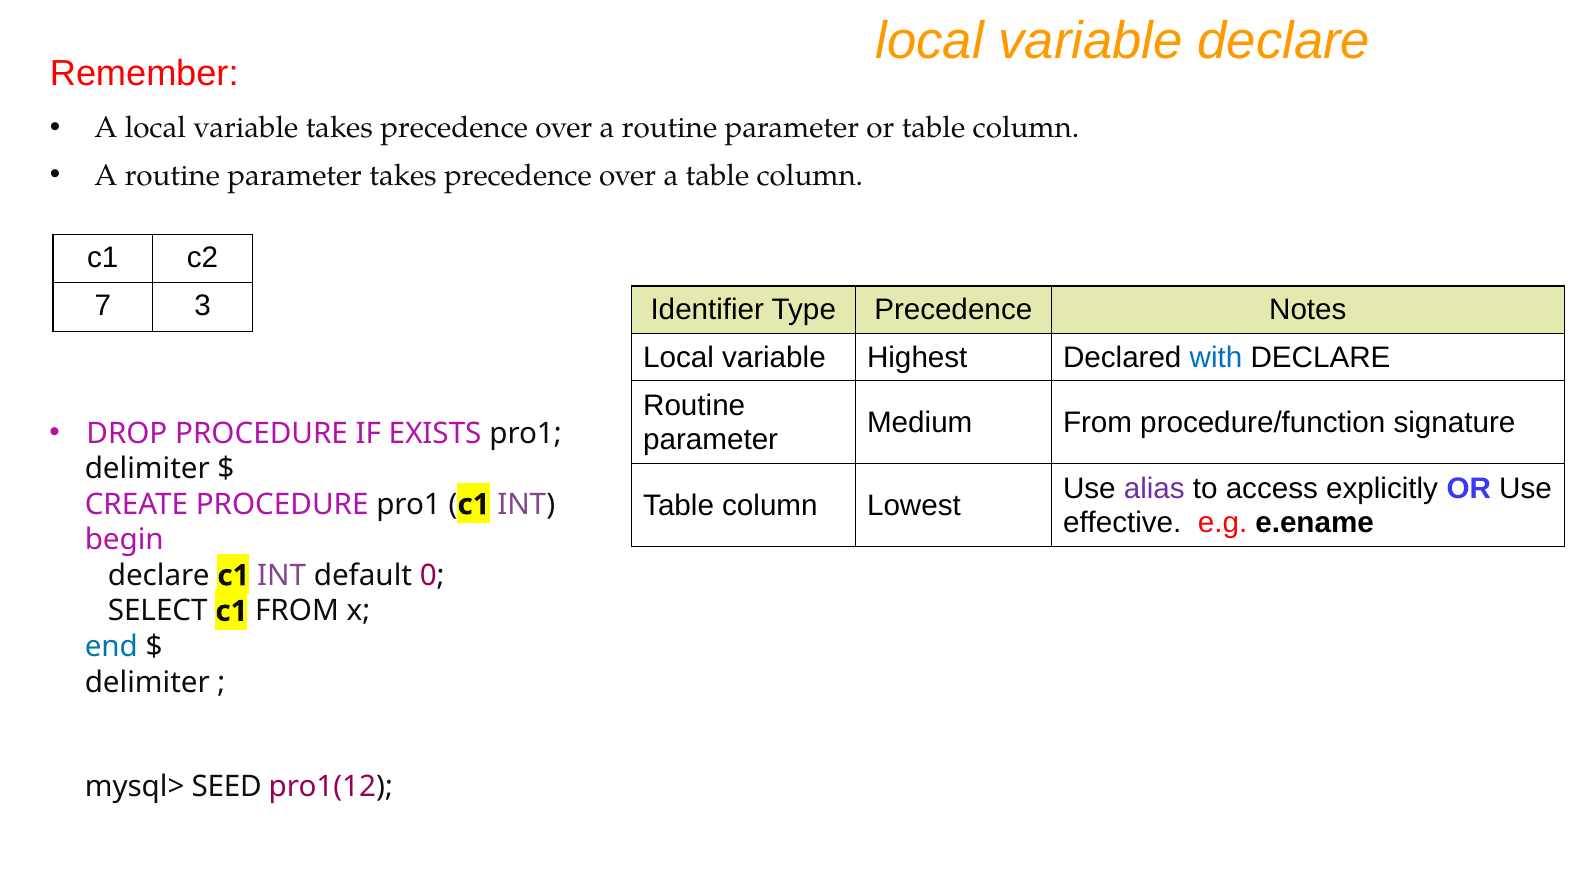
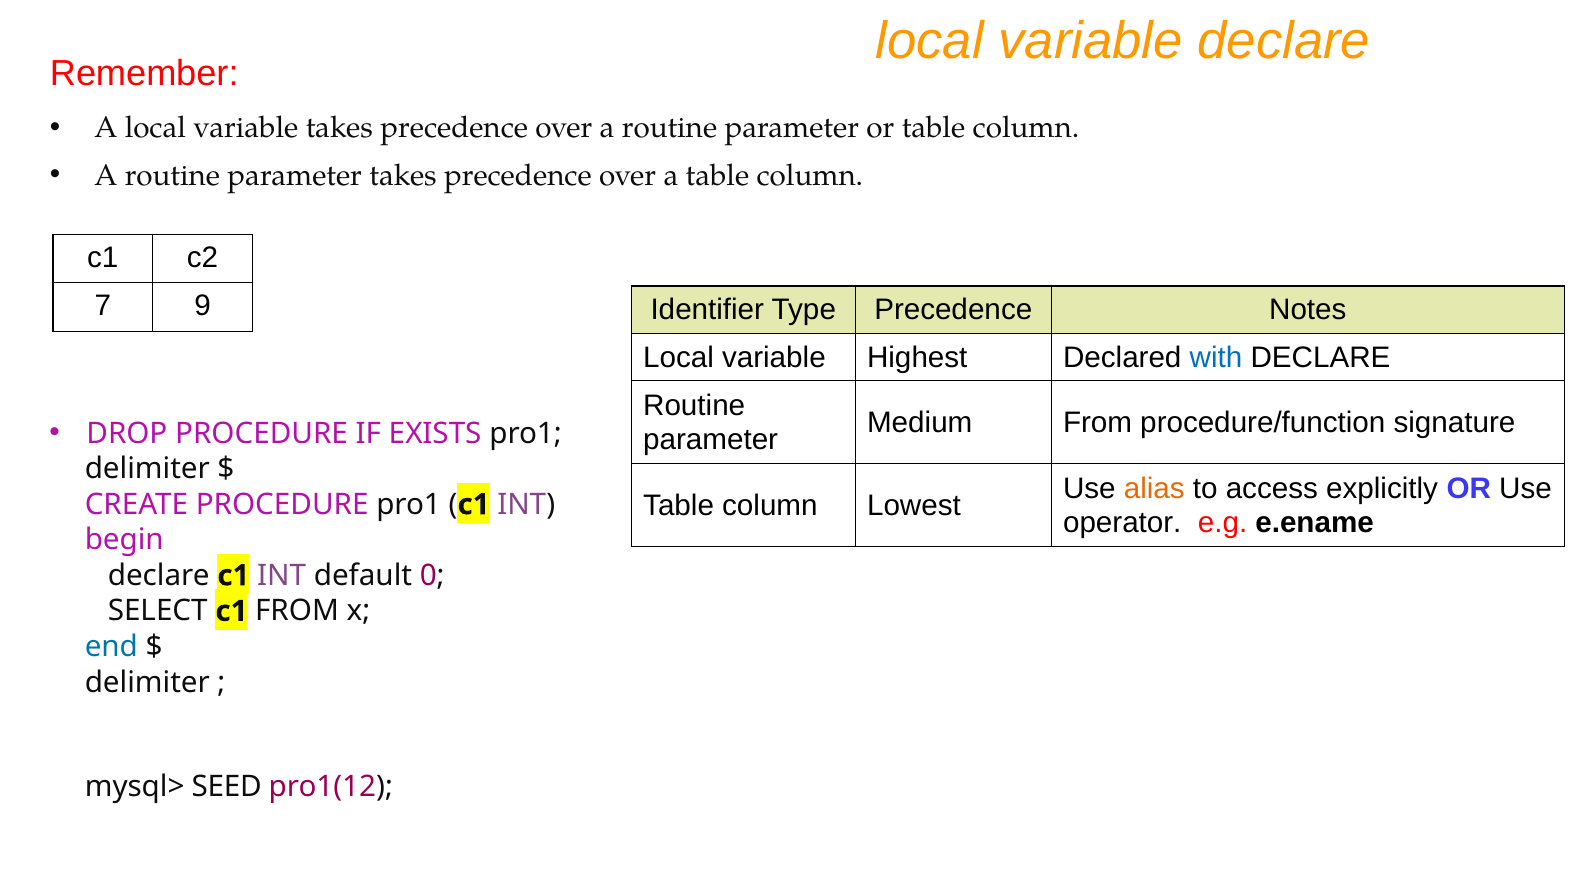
3: 3 -> 9 (202, 306)
alias colour: purple -> orange (1154, 489)
effective: effective -> operator (1122, 522)
